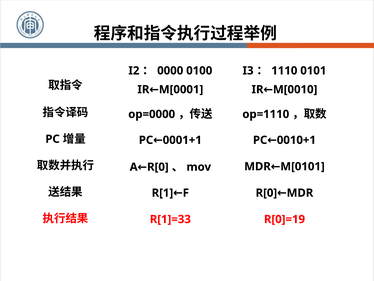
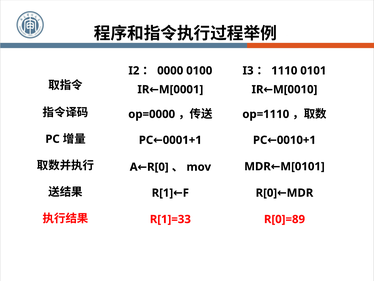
R[0]=19: R[0]=19 -> R[0]=89 (284, 219)
